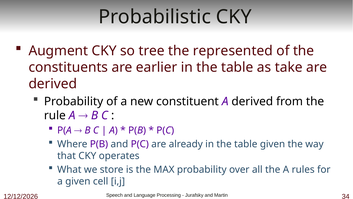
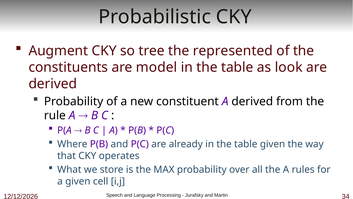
earlier: earlier -> model (157, 67)
take: take -> look (289, 67)
